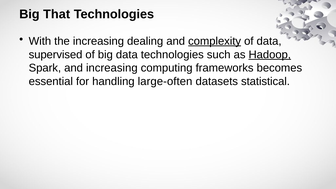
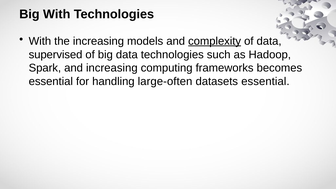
Big That: That -> With (57, 14)
dealing: dealing -> models (145, 41)
Hadoop underline: present -> none (270, 55)
datasets statistical: statistical -> essential (265, 81)
